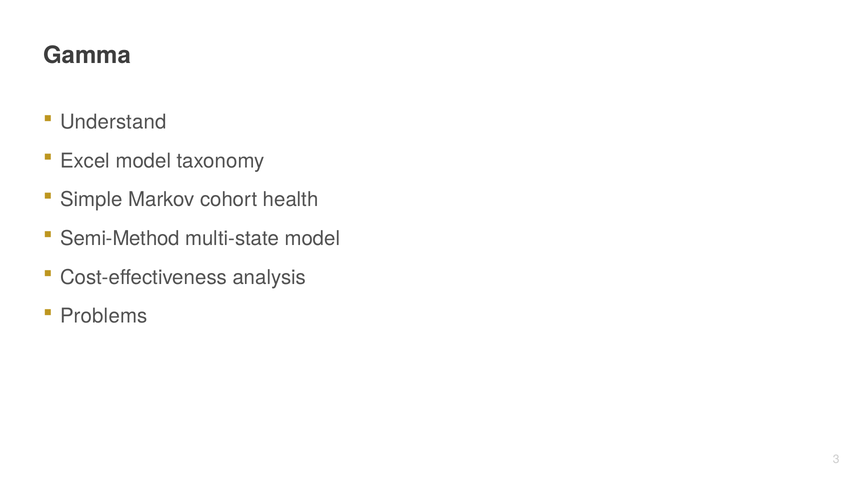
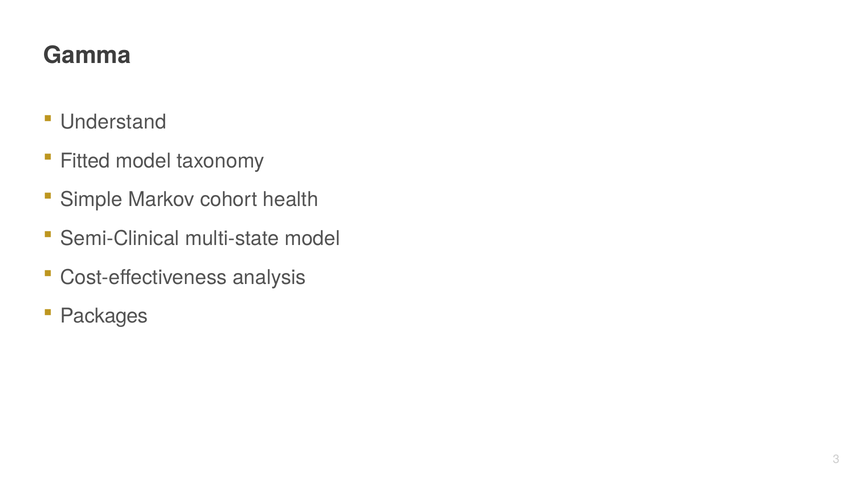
Excel: Excel -> Fitted (85, 161)
Semi-Method: Semi-Method -> Semi-Clinical (120, 239)
Problems: Problems -> Packages (104, 316)
